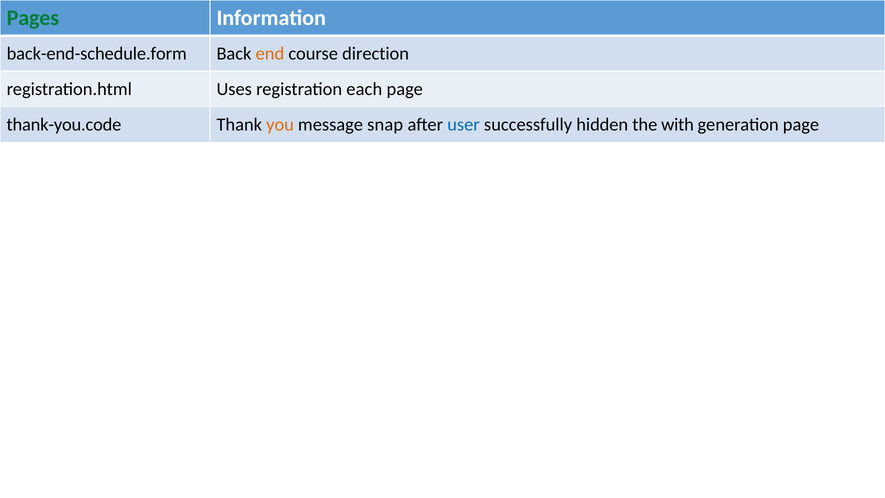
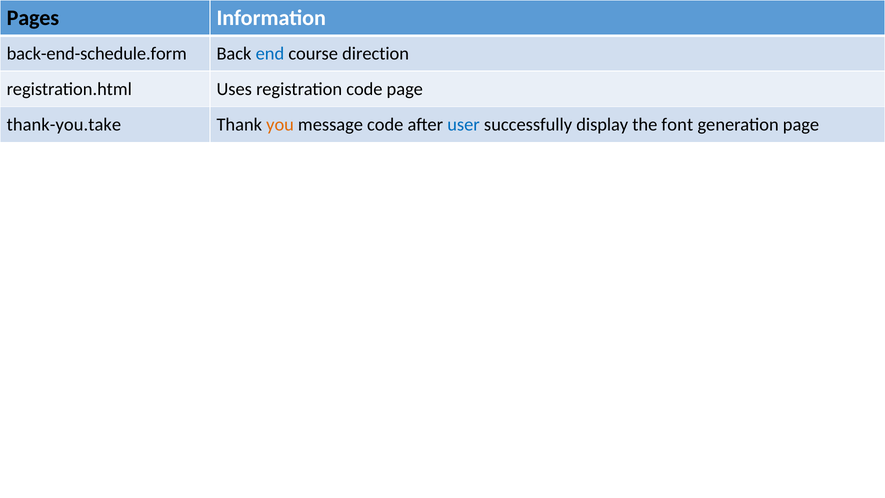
Pages colour: green -> black (33, 18)
end colour: orange -> blue (270, 54)
registration each: each -> code (364, 89)
thank-you.code: thank-you.code -> thank-you.take (64, 125)
message snap: snap -> code (385, 125)
hidden: hidden -> display (602, 125)
with: with -> font (677, 125)
